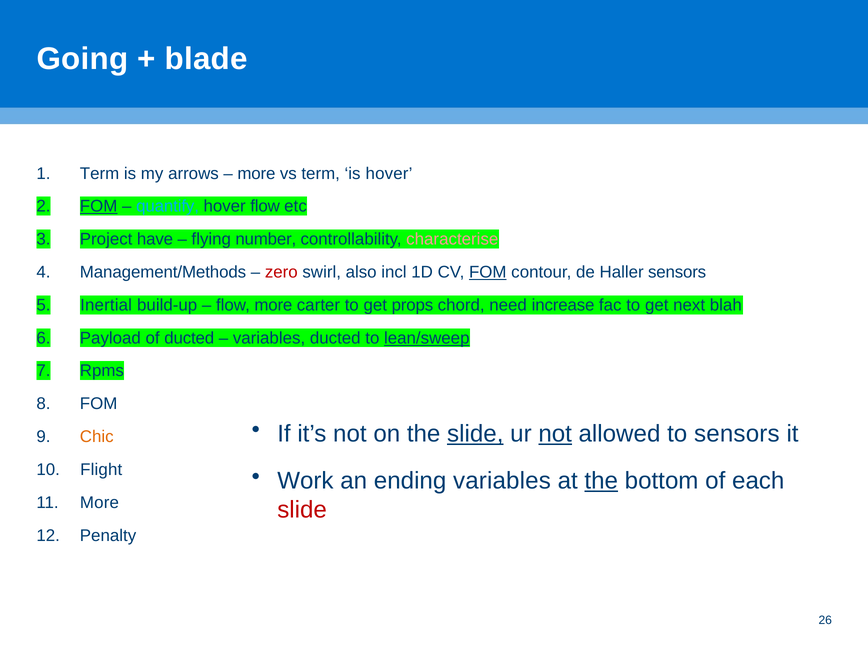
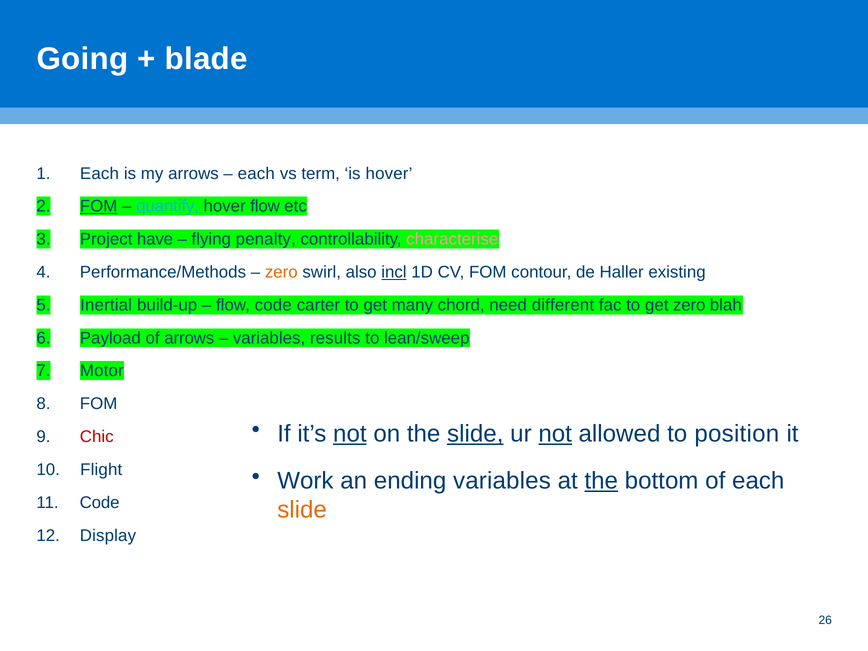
Term: Term -> Each (99, 173)
more: more -> each (256, 173)
number: number -> penalty (266, 239)
Management/Methods: Management/Methods -> Performance/Methods (163, 272)
zero colour: red -> orange (281, 272)
incl underline: none -> present (394, 272)
FOM underline: present -> none (488, 272)
Haller sensors: sensors -> existing (677, 272)
flow more: more -> code (273, 305)
props: props -> many (412, 305)
increase: increase -> different (563, 305)
get next: next -> zero (689, 305)
of ducted: ducted -> arrows (189, 338)
variables ducted: ducted -> results (335, 338)
lean/sweep underline: present -> none (427, 338)
Rpms: Rpms -> Motor (102, 371)
not underline: none -> present (350, 434)
to sensors: sensors -> position (737, 434)
Chic colour: orange -> red (97, 437)
More: More -> Code (100, 503)
slide colour: red -> orange (302, 510)
Penalty: Penalty -> Display (108, 535)
